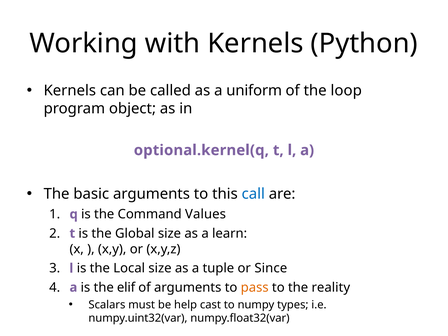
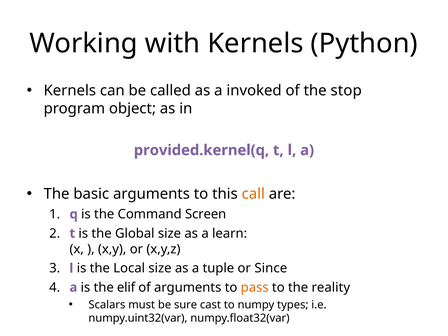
uniform: uniform -> invoked (254, 91)
loop: loop -> stop (346, 91)
optional.kernel(q: optional.kernel(q -> provided.kernel(q (201, 150)
call colour: blue -> orange (253, 194)
Values: Values -> Screen (206, 214)
help: help -> sure (186, 305)
